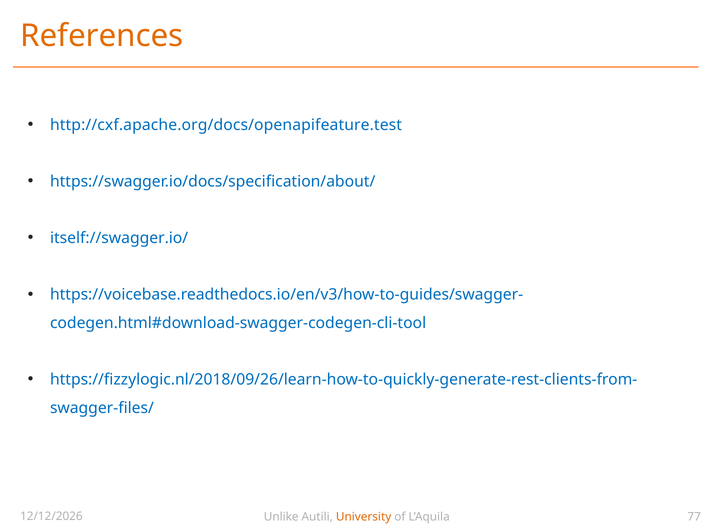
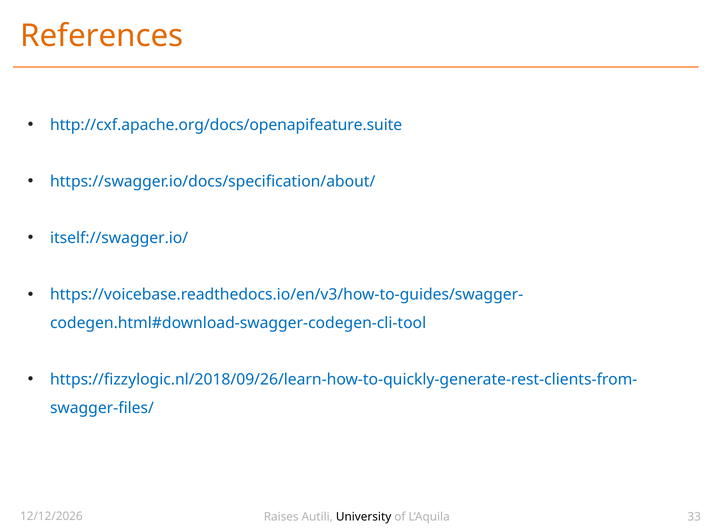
http://cxf.apache.org/docs/openapifeature.test: http://cxf.apache.org/docs/openapifeature.test -> http://cxf.apache.org/docs/openapifeature.suite (226, 125)
Unlike: Unlike -> Raises (281, 517)
University colour: orange -> black (364, 517)
77: 77 -> 33 (694, 517)
